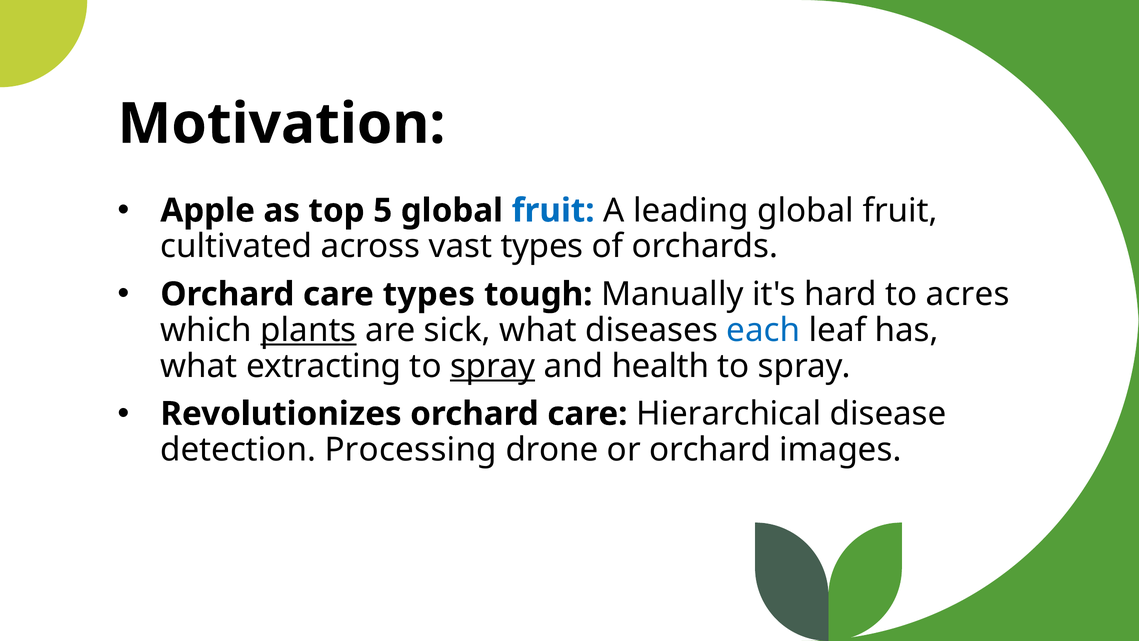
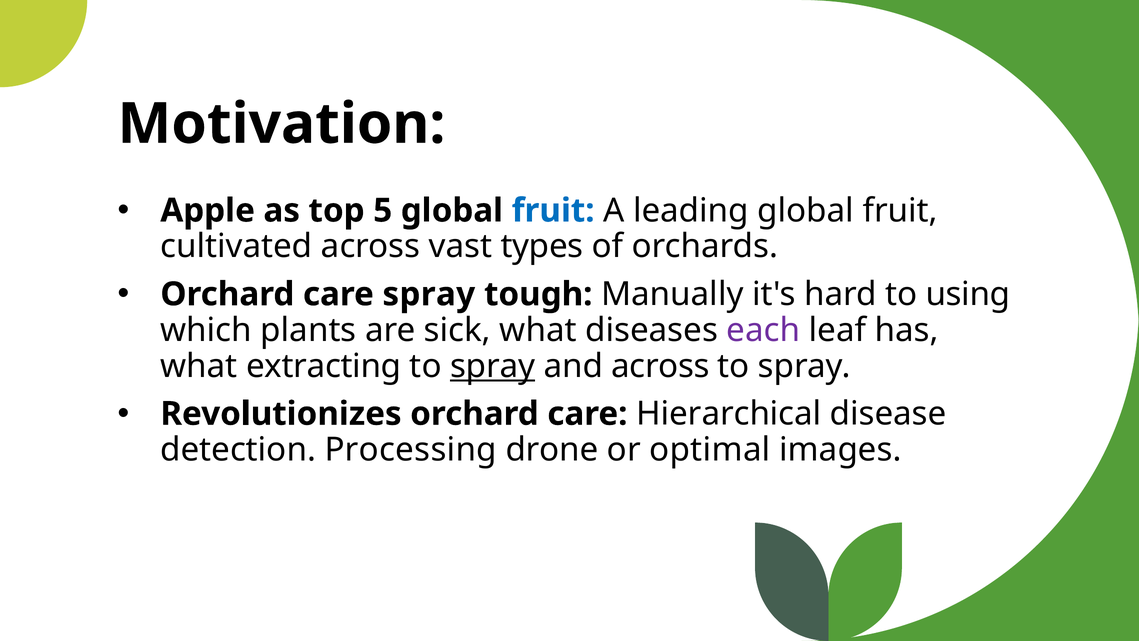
care types: types -> spray (429, 294)
acres: acres -> using (968, 294)
plants underline: present -> none (308, 330)
each colour: blue -> purple (763, 330)
and health: health -> across (660, 366)
or orchard: orchard -> optimal (710, 450)
